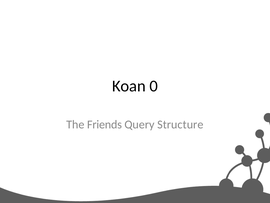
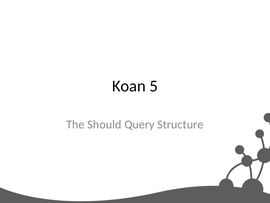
0: 0 -> 5 (154, 86)
Friends: Friends -> Should (104, 124)
